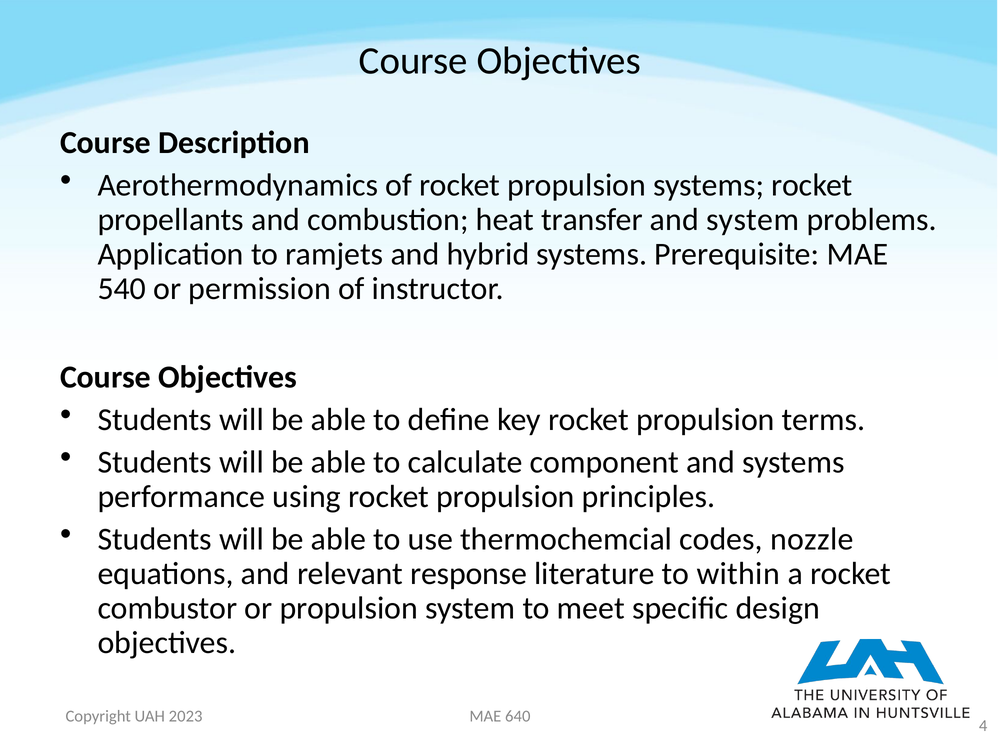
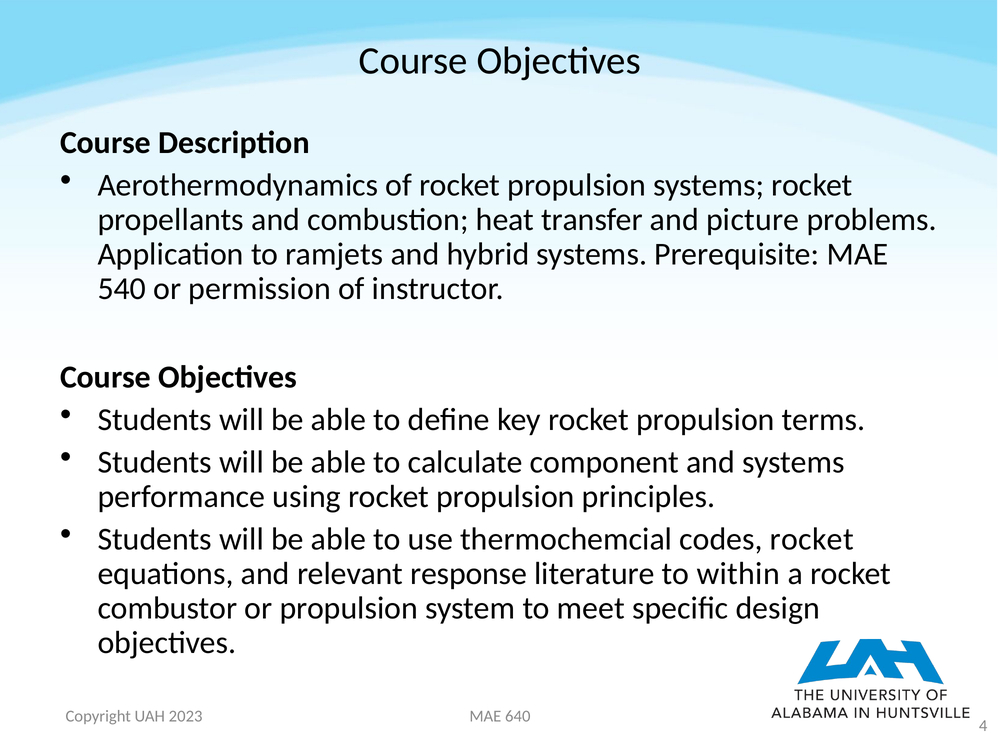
and system: system -> picture (753, 220)
codes nozzle: nozzle -> rocket (812, 539)
